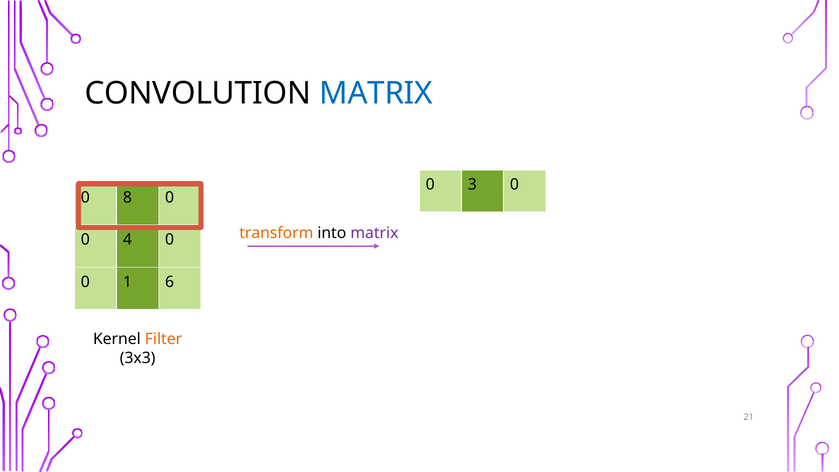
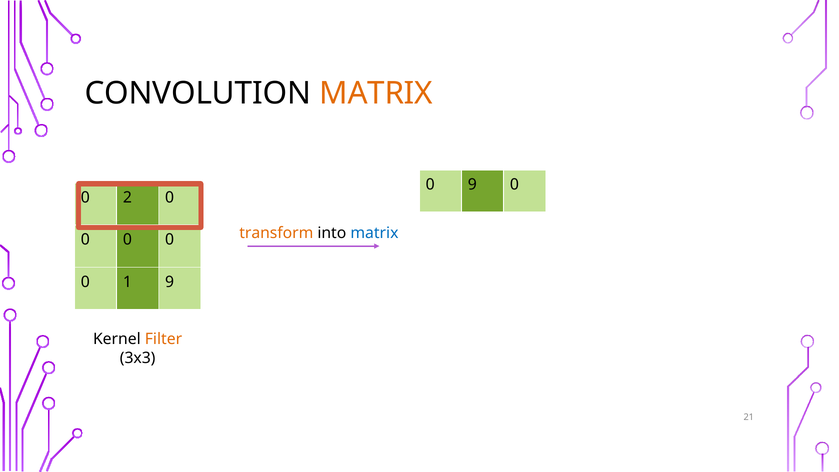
MATRIX colour: blue -> orange (376, 93)
0 3: 3 -> 9 (472, 185)
8: 8 -> 2 (127, 198)
matrix colour: purple -> blue (374, 233)
4: 4 -> 0 (127, 240)
1 6: 6 -> 9 (170, 282)
